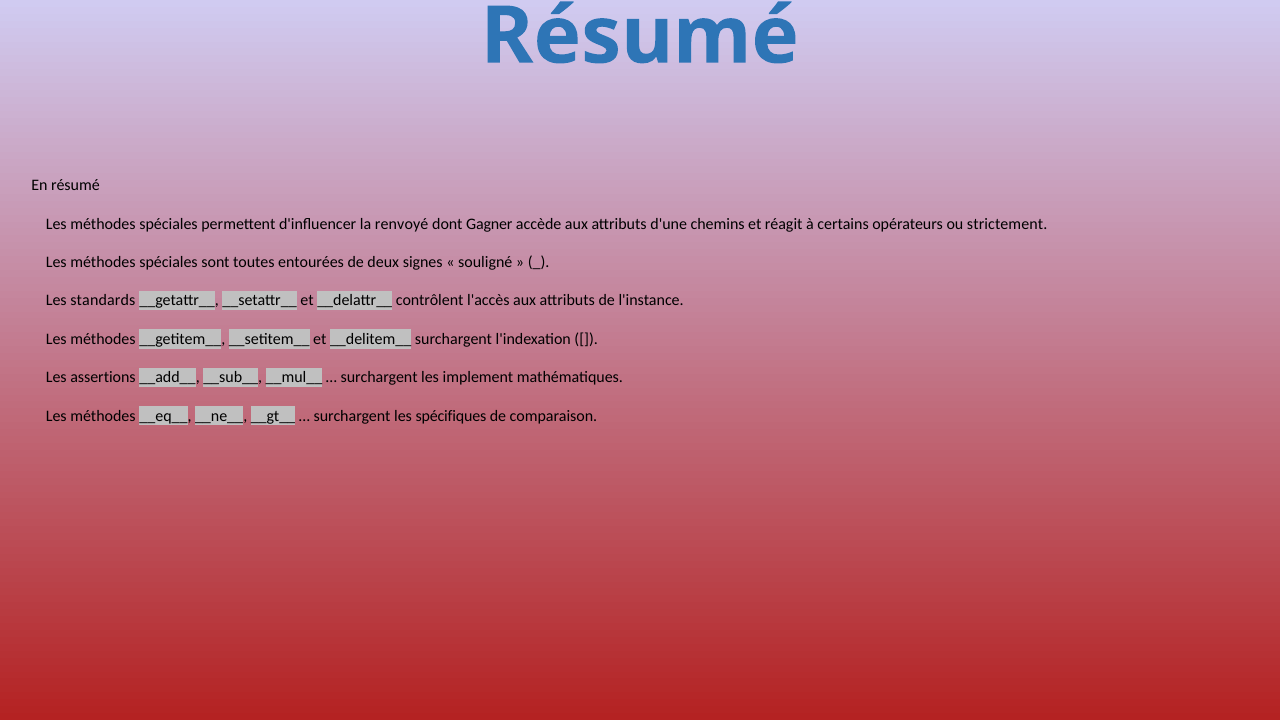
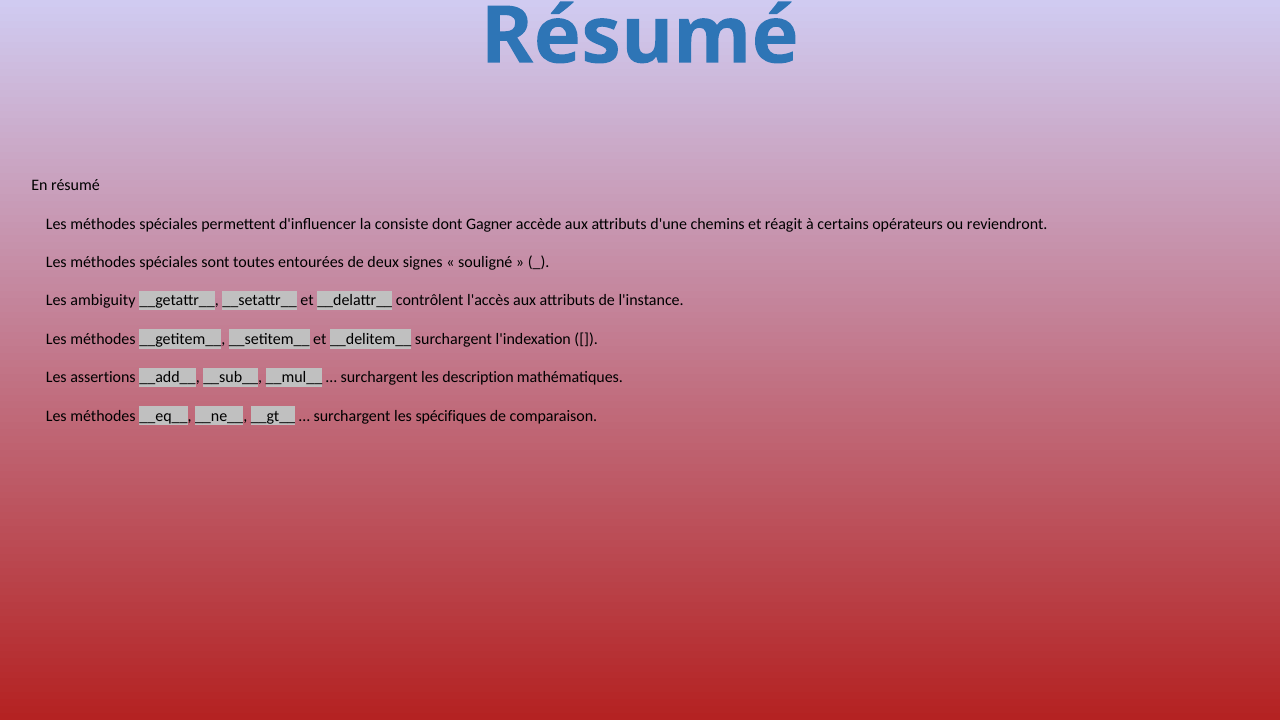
renvoyé: renvoyé -> consiste (402, 224)
strictement: strictement -> reviendront (1007, 224)
standards: standards -> ambiguity (103, 301)
implement: implement -> description (478, 378)
